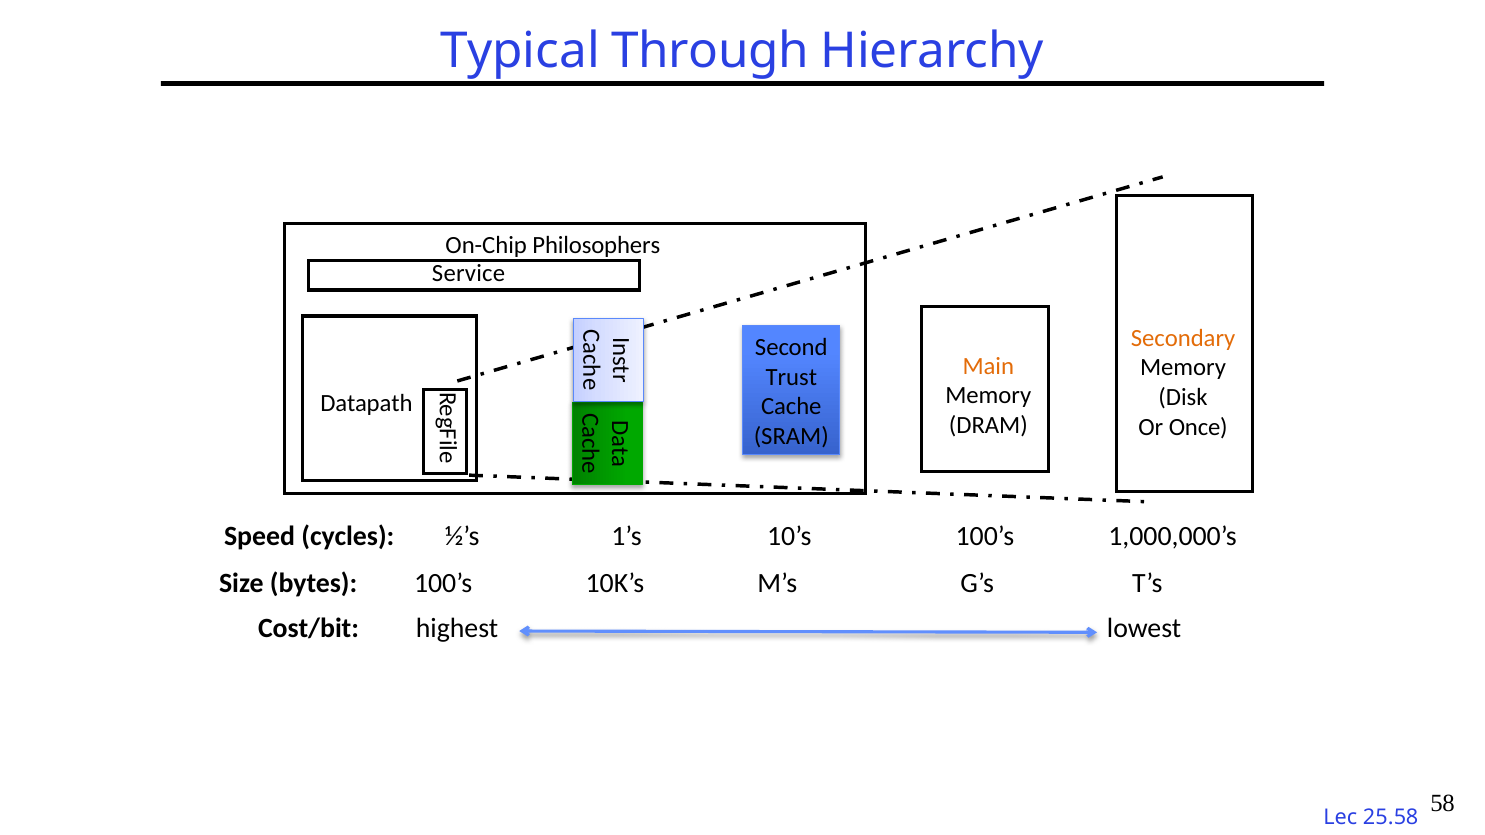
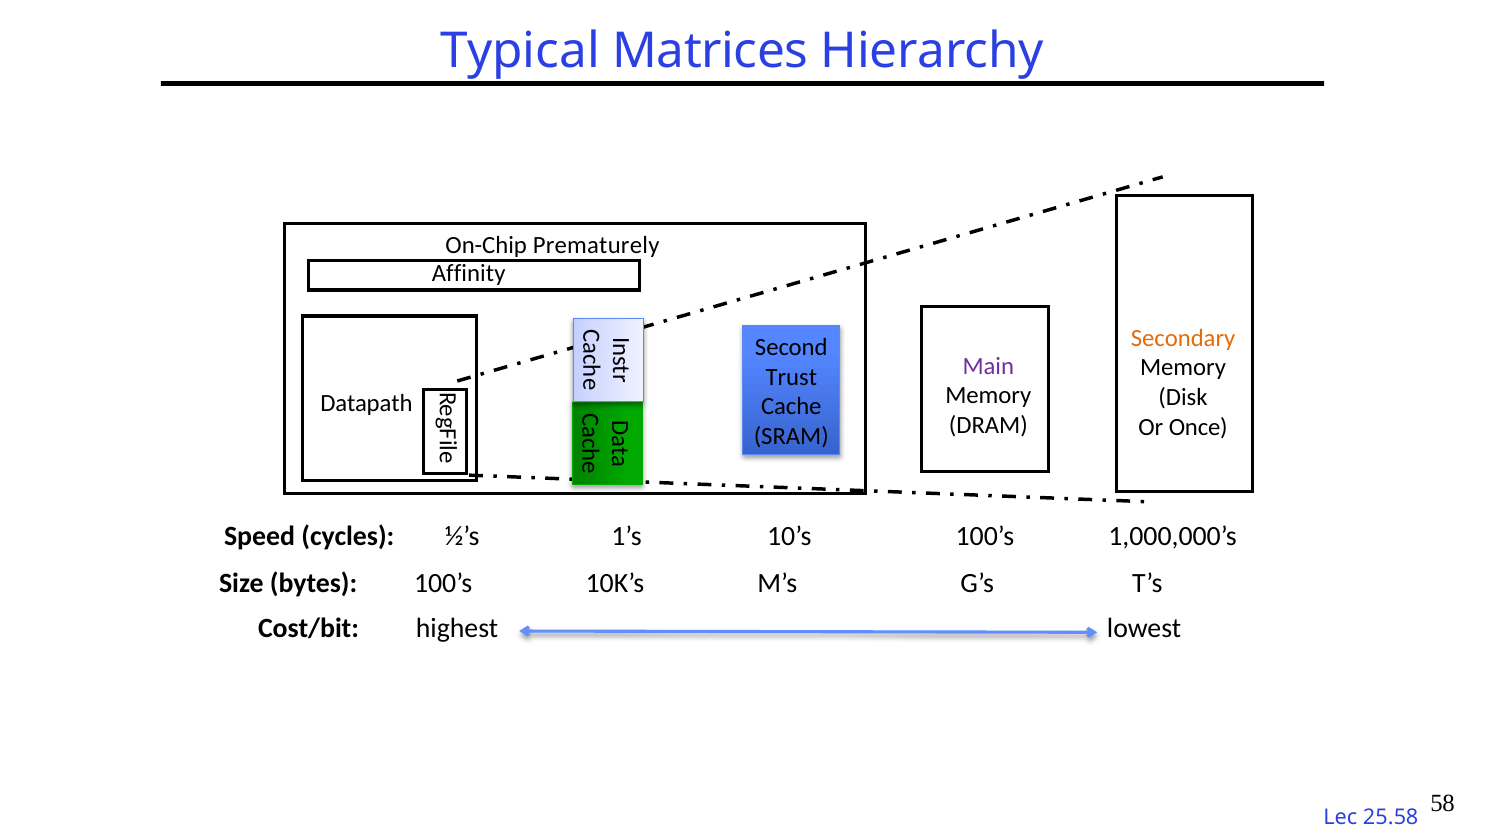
Through: Through -> Matrices (710, 51)
Philosophers: Philosophers -> Prematurely (596, 245)
Service: Service -> Affinity (469, 273)
Main colour: orange -> purple (988, 366)
